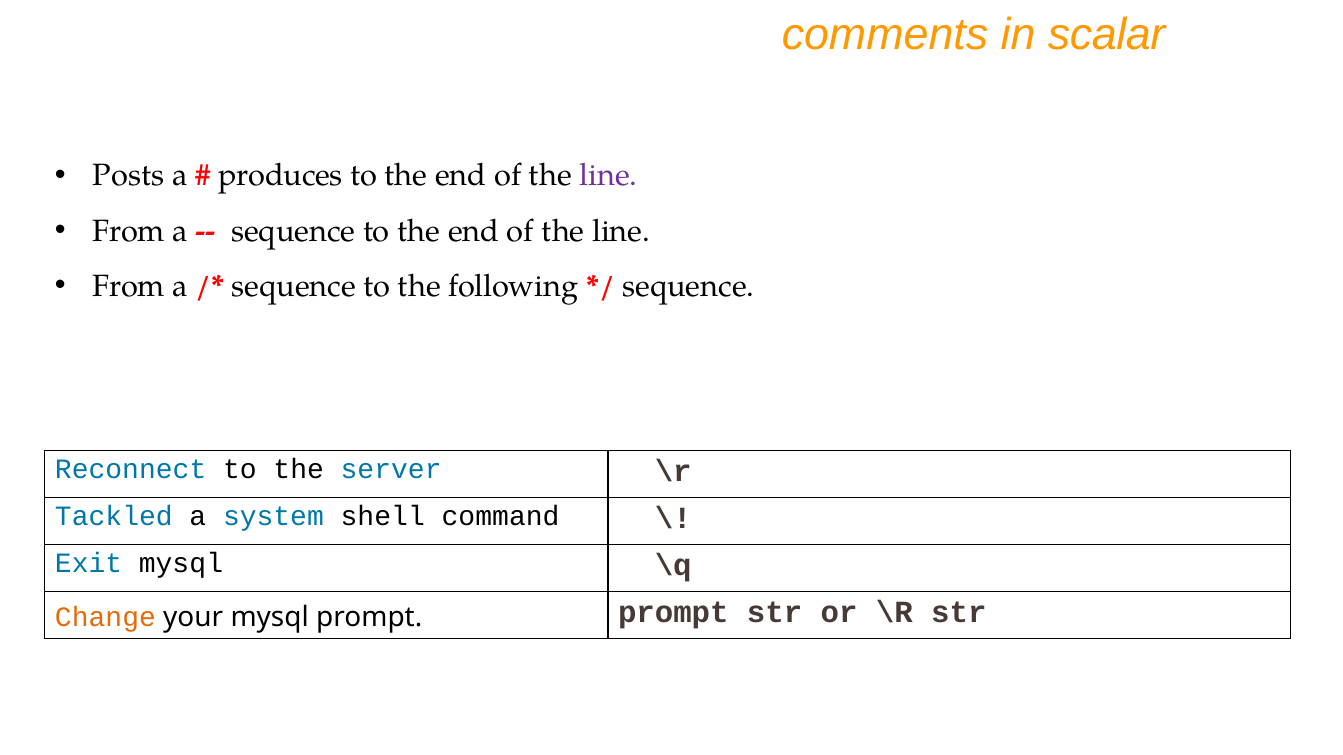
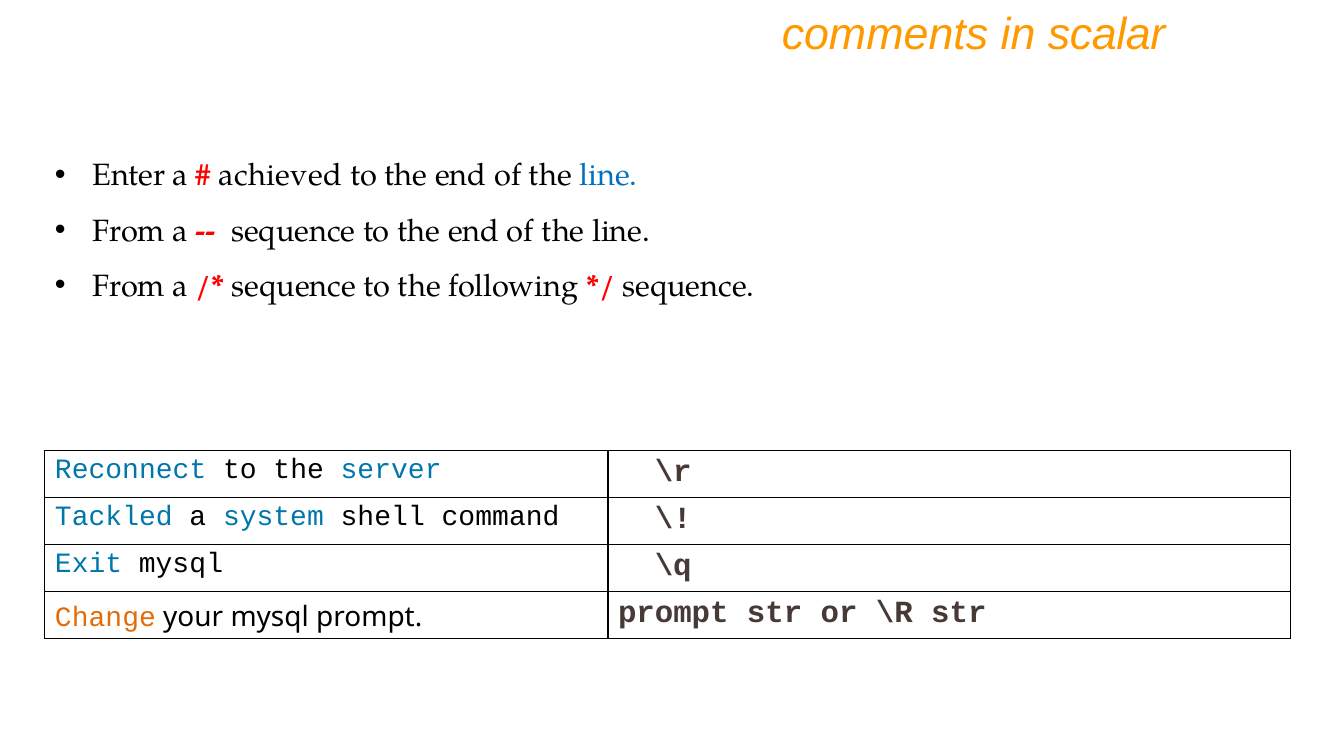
Posts: Posts -> Enter (129, 176)
produces: produces -> achieved (280, 176)
line colour: purple -> blue (609, 176)
